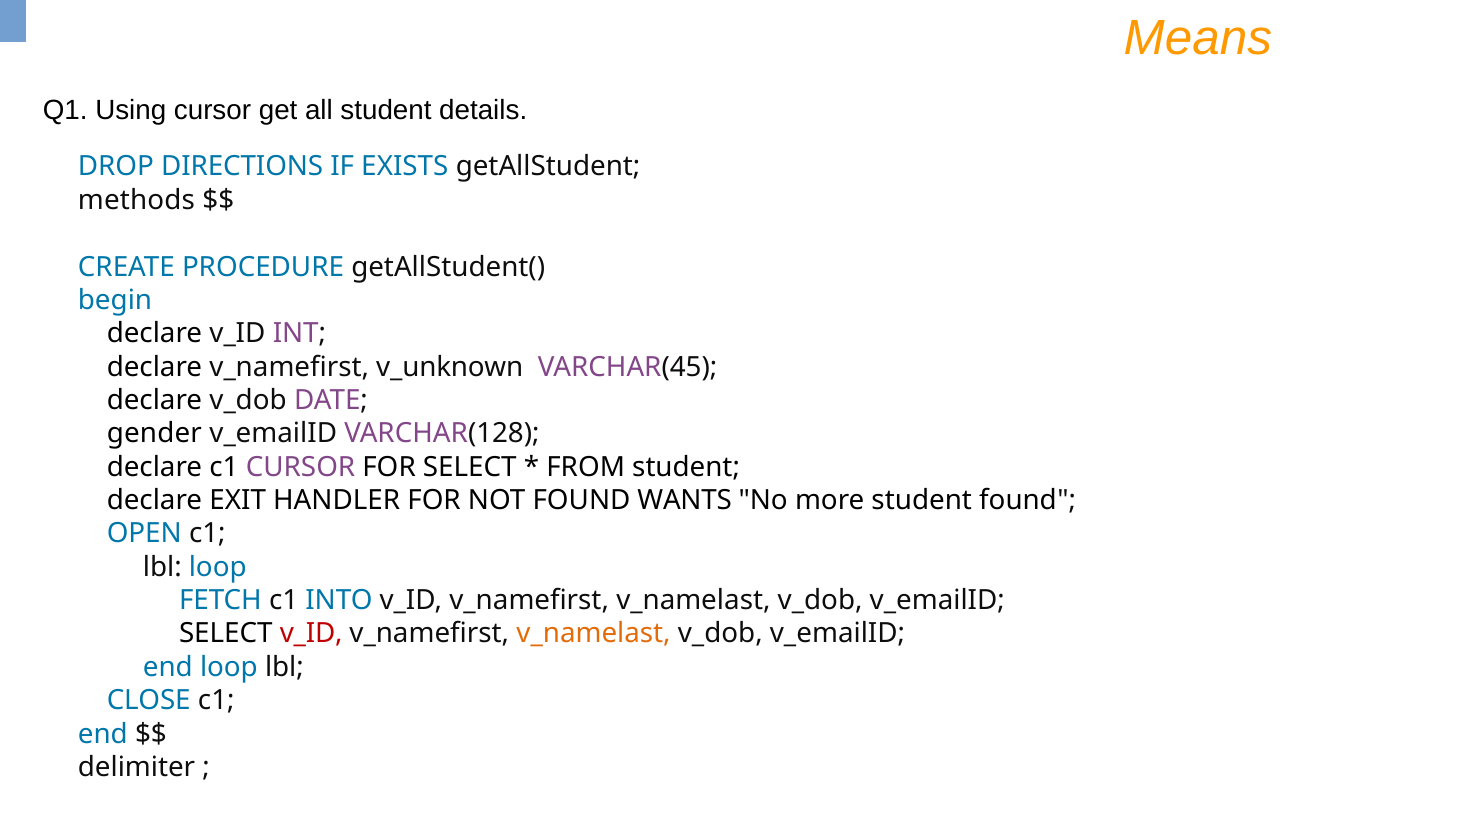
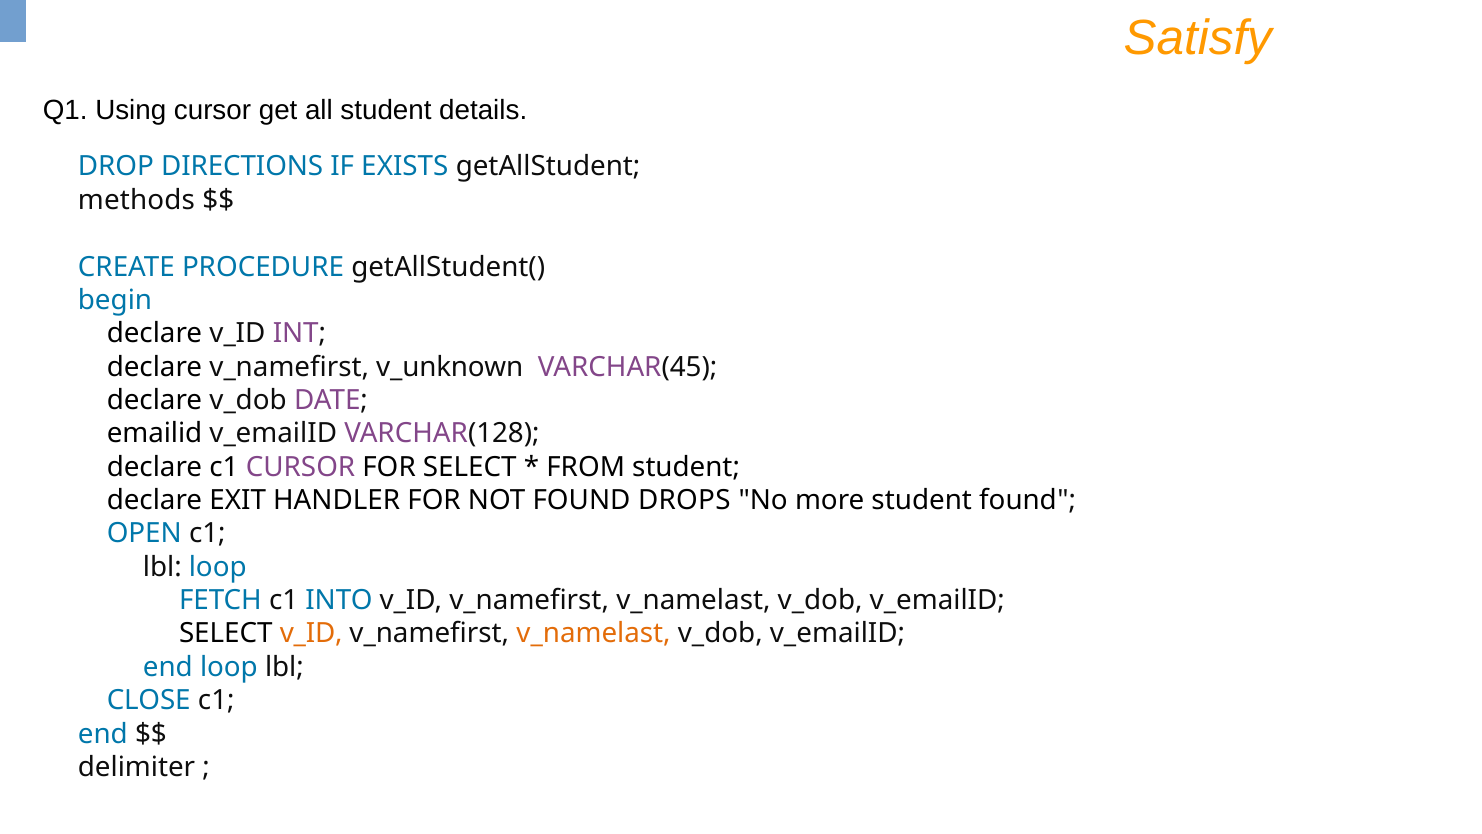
Means: Means -> Satisfy (1198, 39)
gender: gender -> emailid (155, 433)
WANTS: WANTS -> DROPS (684, 500)
v_ID colour: red -> orange (311, 634)
